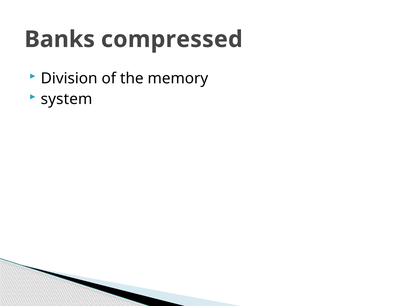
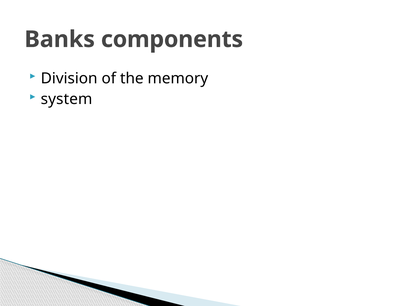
compressed: compressed -> components (172, 39)
